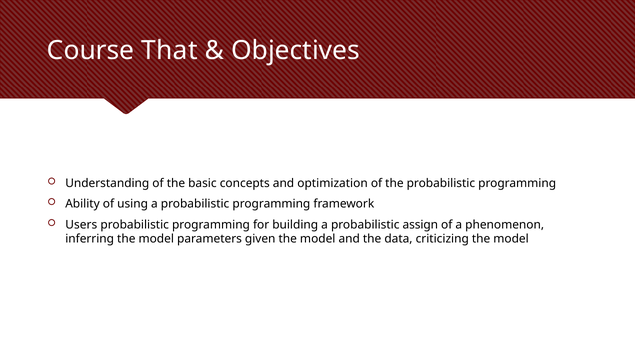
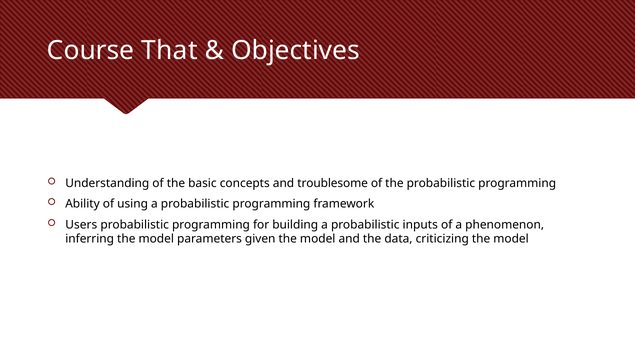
optimization: optimization -> troublesome (333, 183)
assign: assign -> inputs (420, 225)
